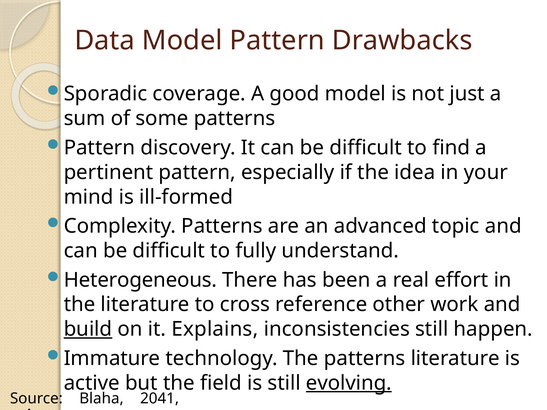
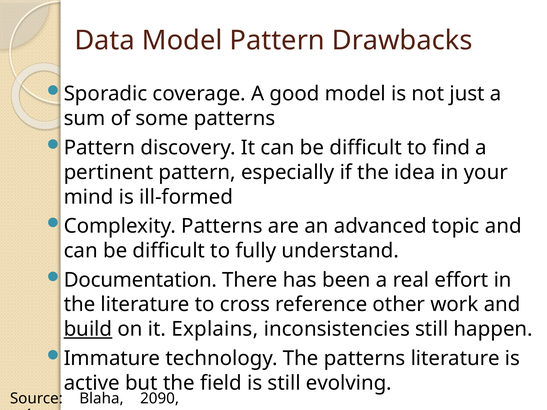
Heterogeneous: Heterogeneous -> Documentation (140, 280)
evolving underline: present -> none (349, 383)
2041: 2041 -> 2090 (160, 399)
